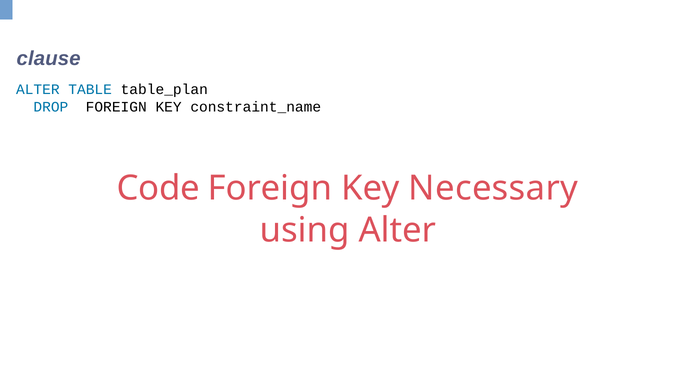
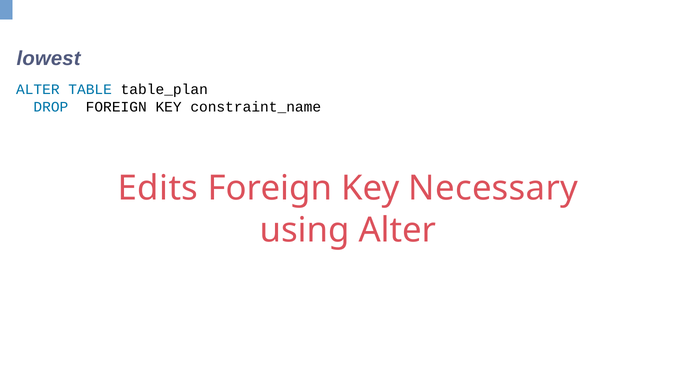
clause: clause -> lowest (49, 59)
Code: Code -> Edits (158, 189)
